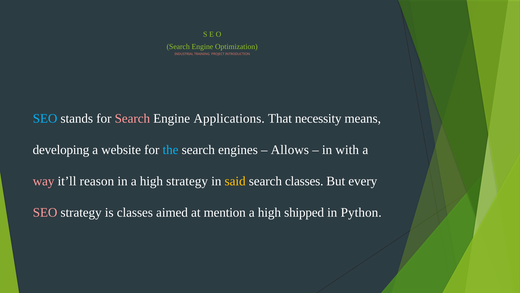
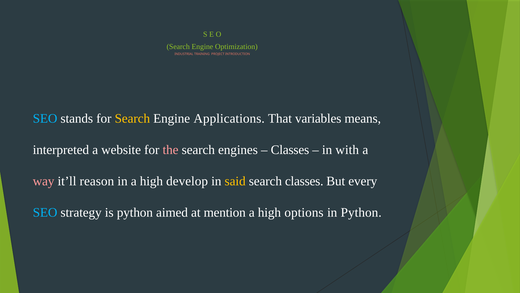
Search colour: pink -> yellow (132, 118)
necessity: necessity -> variables (318, 118)
developing: developing -> interpreted (61, 150)
the colour: light blue -> pink (171, 150)
Allows: Allows -> Classes (290, 150)
high strategy: strategy -> develop (187, 181)
SEO colour: pink -> light blue (45, 212)
is classes: classes -> python (135, 212)
shipped: shipped -> options (304, 212)
